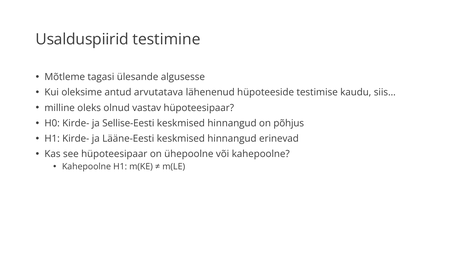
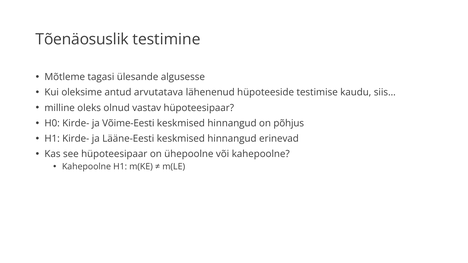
Usalduspiirid: Usalduspiirid -> Tõenäosuslik (82, 39)
Sellise-Eesti: Sellise-Eesti -> Võime-Eesti (128, 123)
